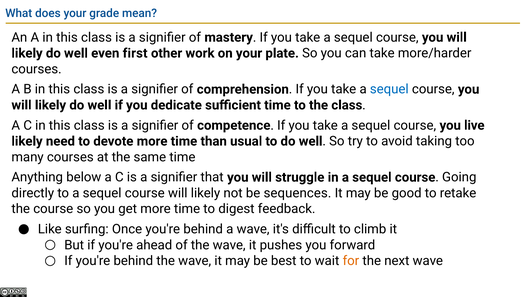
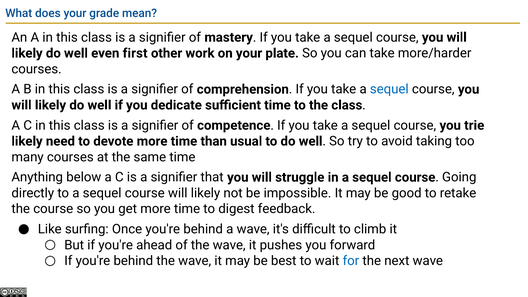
live: live -> trie (474, 125)
sequences: sequences -> impossible (297, 193)
for colour: orange -> blue (351, 261)
